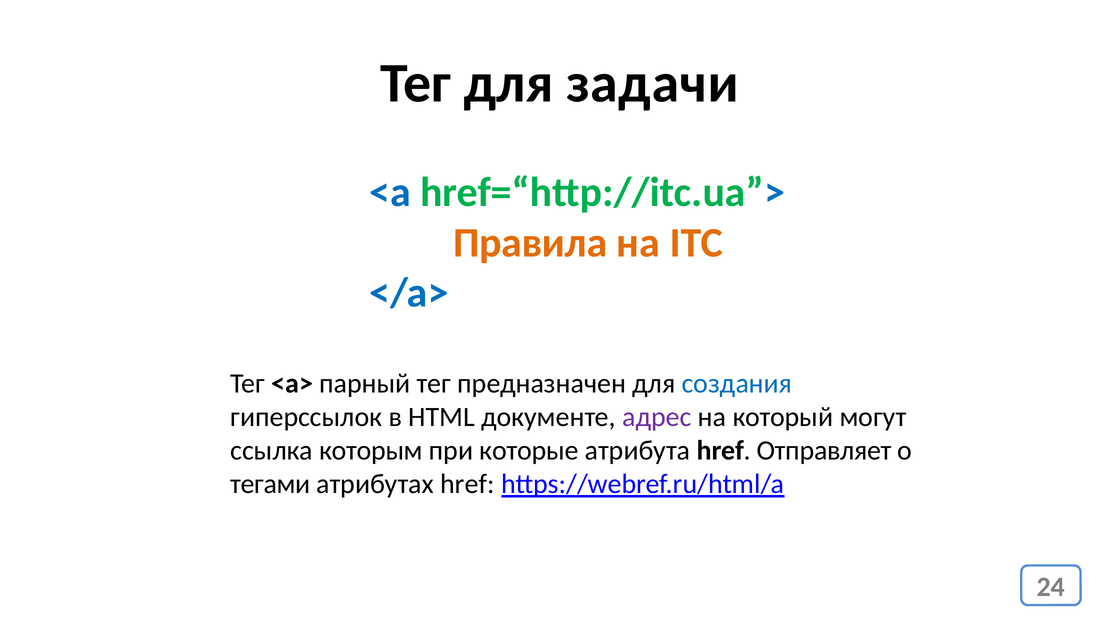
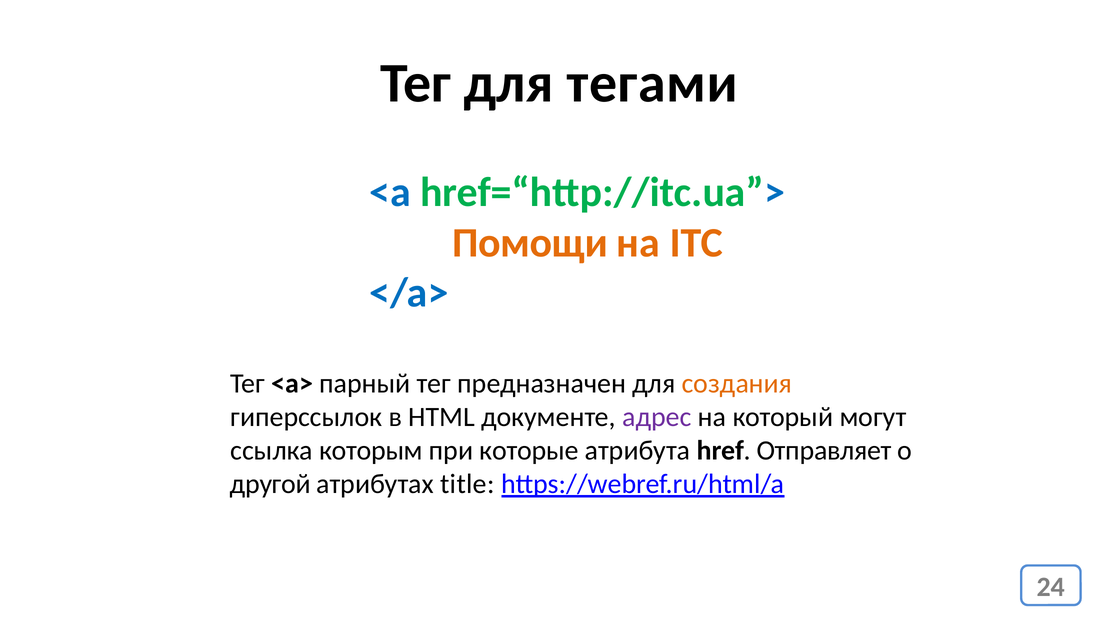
задачи: задачи -> тегами (652, 83)
Правила: Правила -> Помощи (530, 243)
создания colour: blue -> orange (737, 384)
тегами: тегами -> другой (270, 484)
атрибутах href: href -> title (467, 484)
